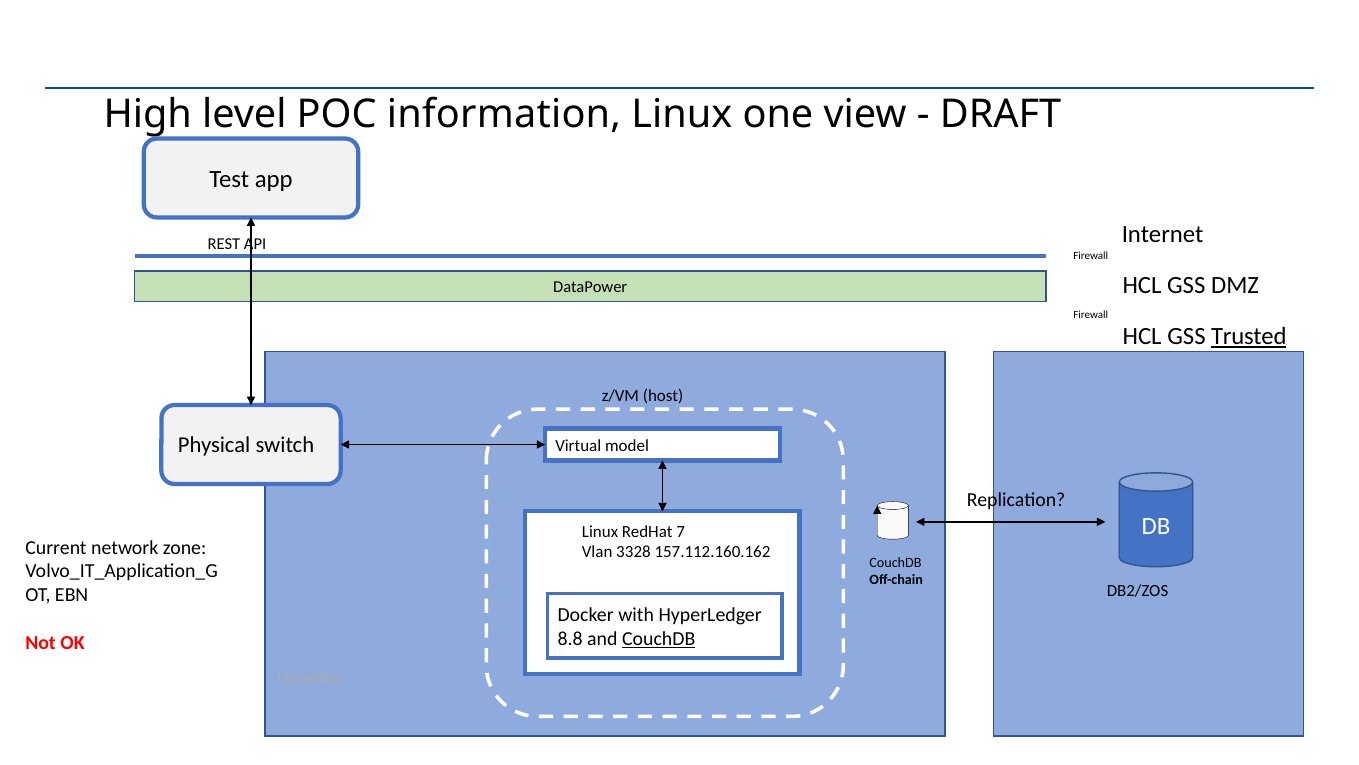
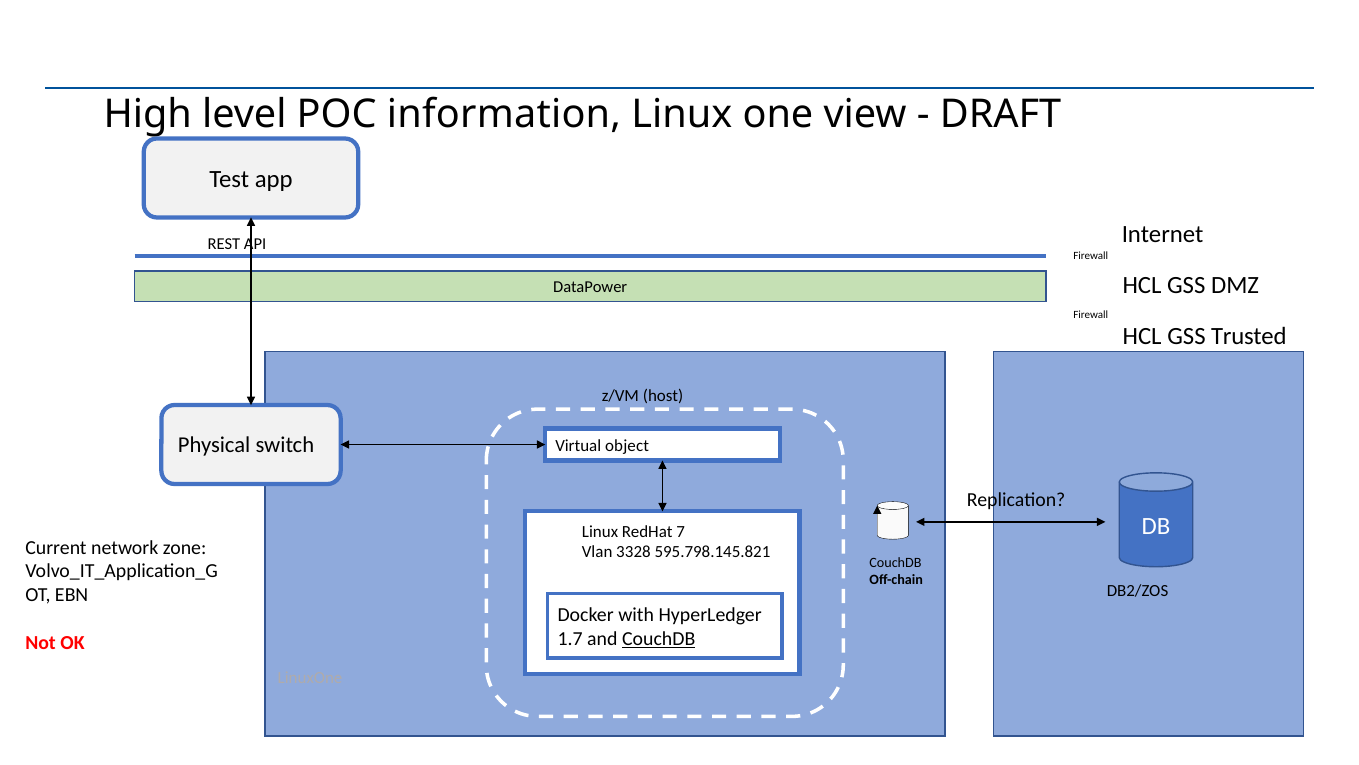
Trusted underline: present -> none (1249, 336)
model: model -> object (627, 445)
157.112.160.162: 157.112.160.162 -> 595.798.145.821 (712, 552)
8.8: 8.8 -> 1.7 (570, 638)
